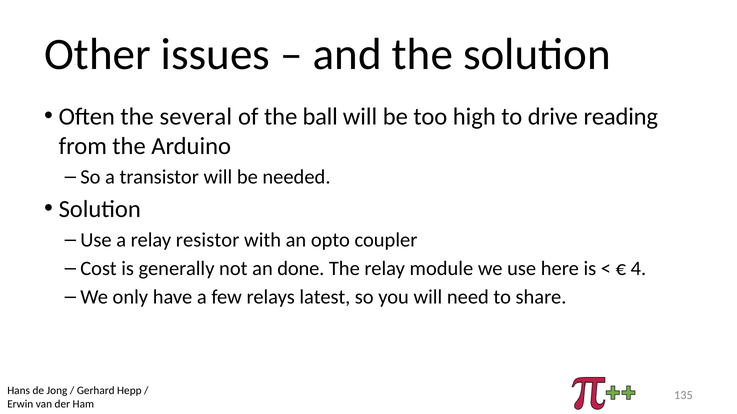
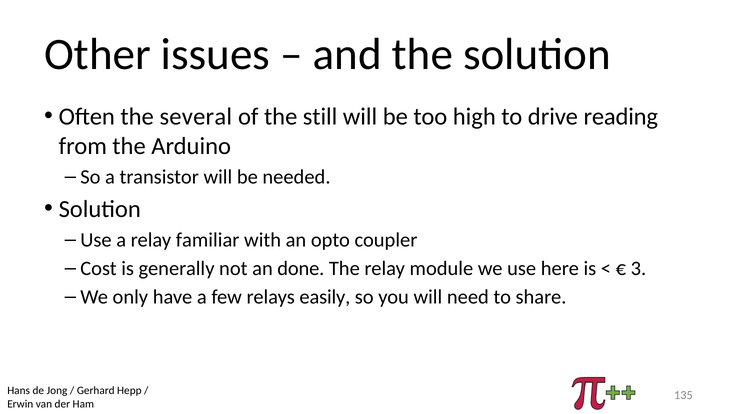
ball: ball -> still (320, 117)
resistor: resistor -> familiar (208, 240)
4: 4 -> 3 (638, 269)
latest: latest -> easily (325, 298)
